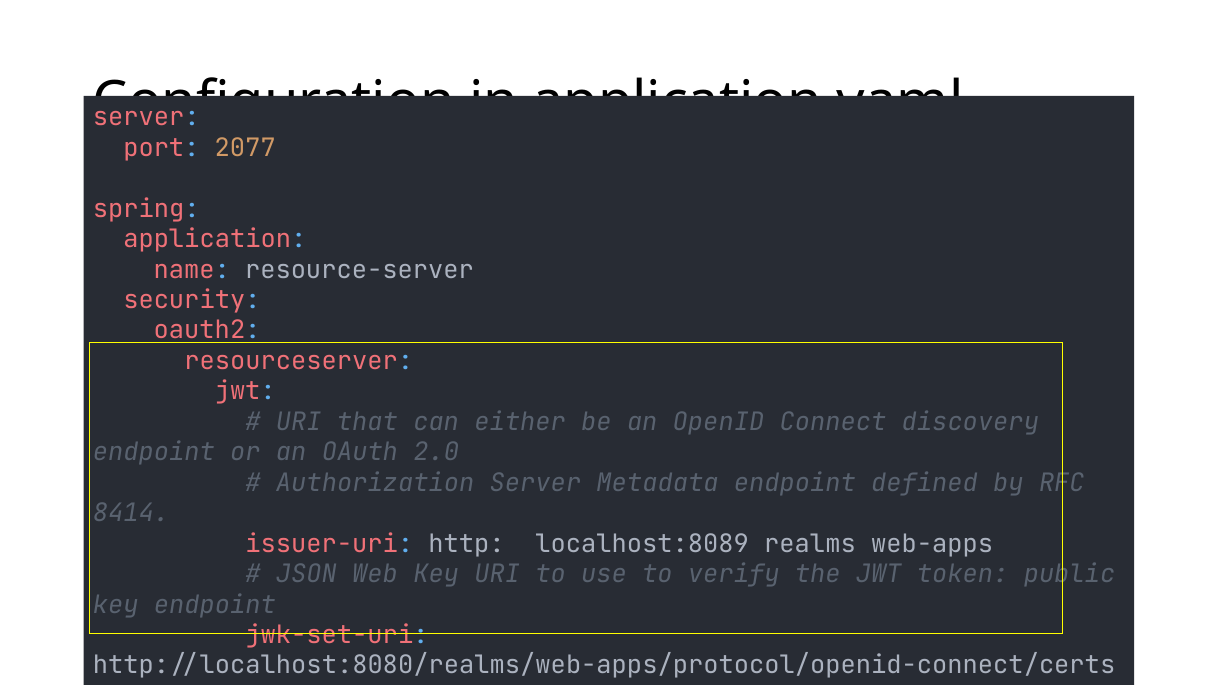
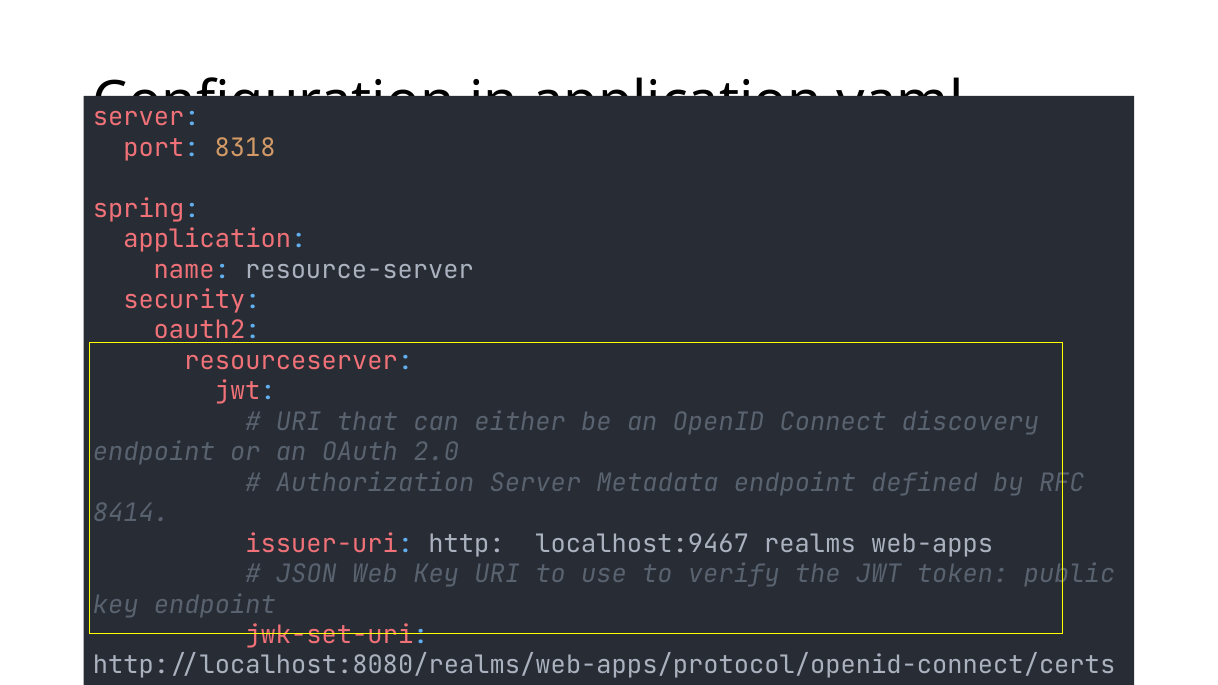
2077: 2077 -> 8318 (245, 148)
http://localhost:8089/realms/web-apps: http://localhost:8089/realms/web-apps -> http://localhost:9467/realms/web-apps (711, 544)
